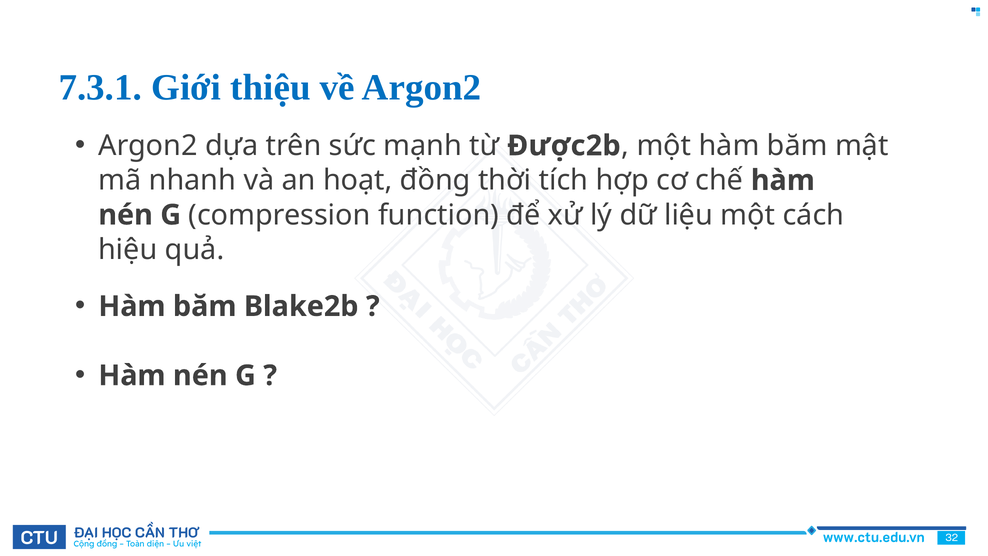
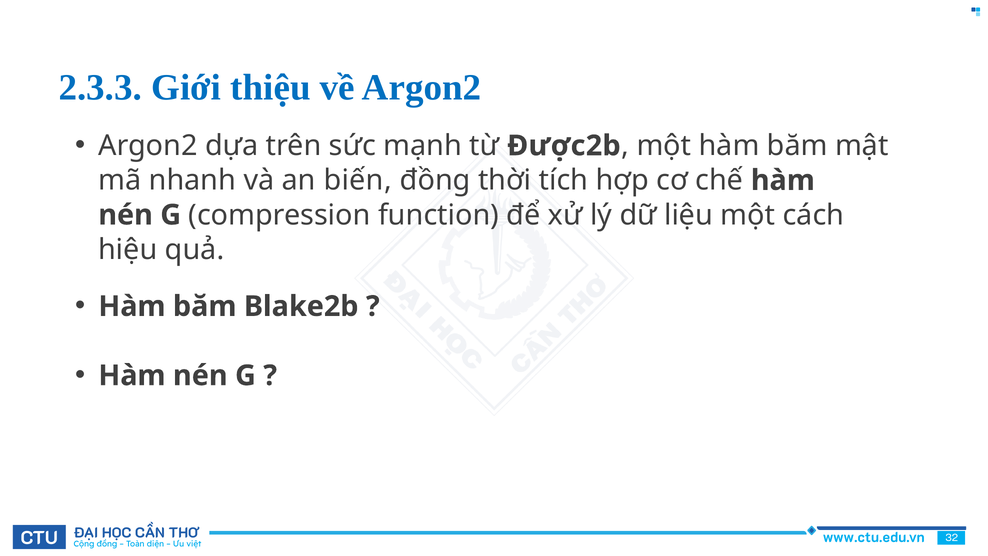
7.3.1: 7.3.1 -> 2.3.3 (100, 88)
hoạt: hoạt -> biến (358, 180)
